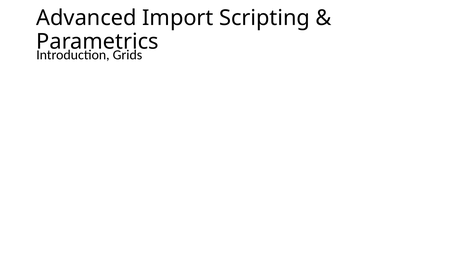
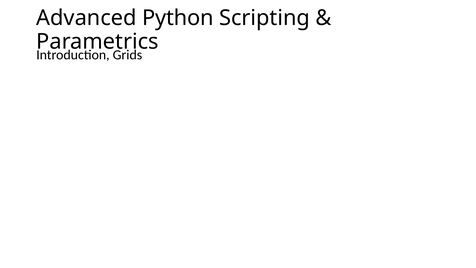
Import: Import -> Python (178, 18)
